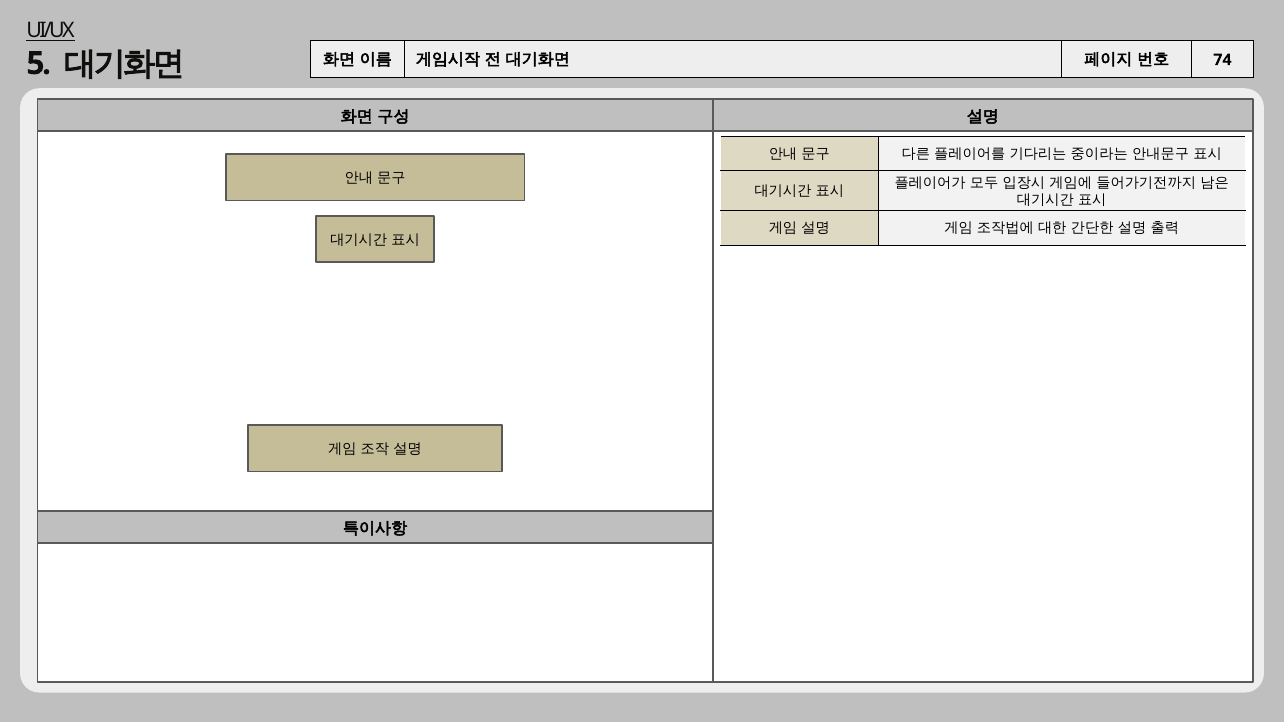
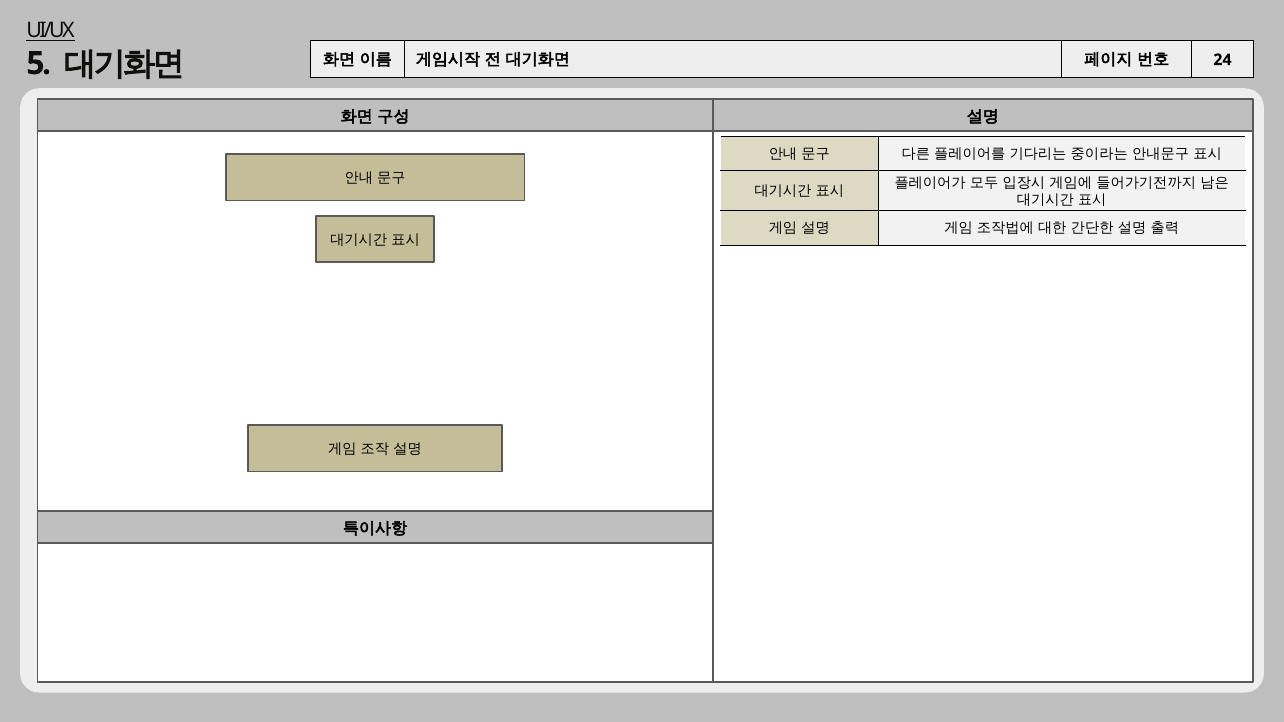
74: 74 -> 24 (1222, 60)
